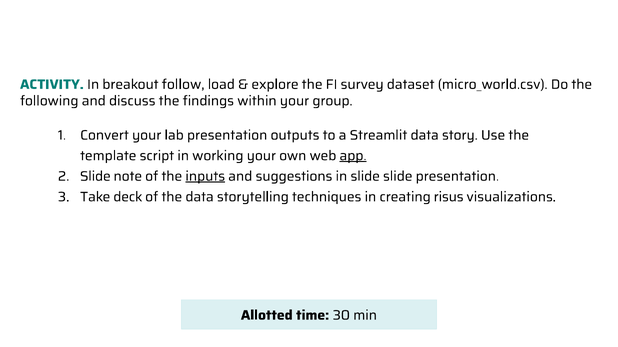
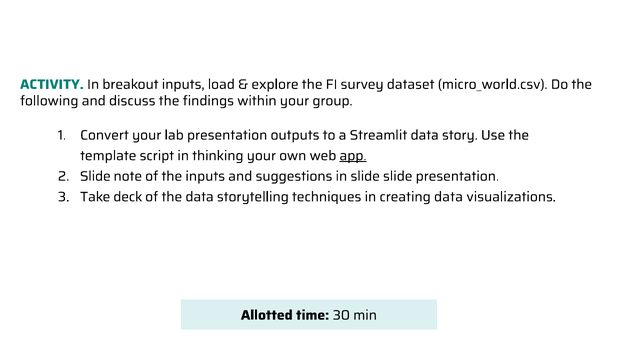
breakout follow: follow -> inputs (183, 84)
working: working -> thinking (218, 156)
inputs underline: present -> none (205, 177)
creating risus: risus -> data (448, 197)
